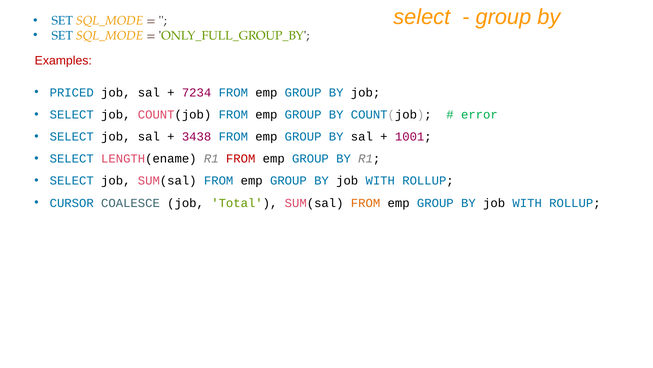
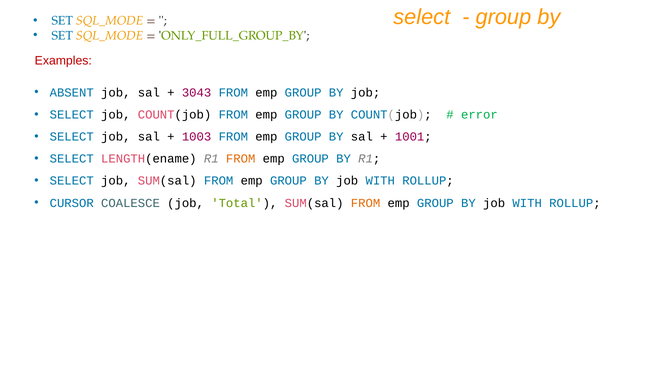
PRICED: PRICED -> ABSENT (72, 92)
7234: 7234 -> 3043 (197, 92)
3438: 3438 -> 1003 (197, 137)
FROM colour: red -> orange (241, 159)
